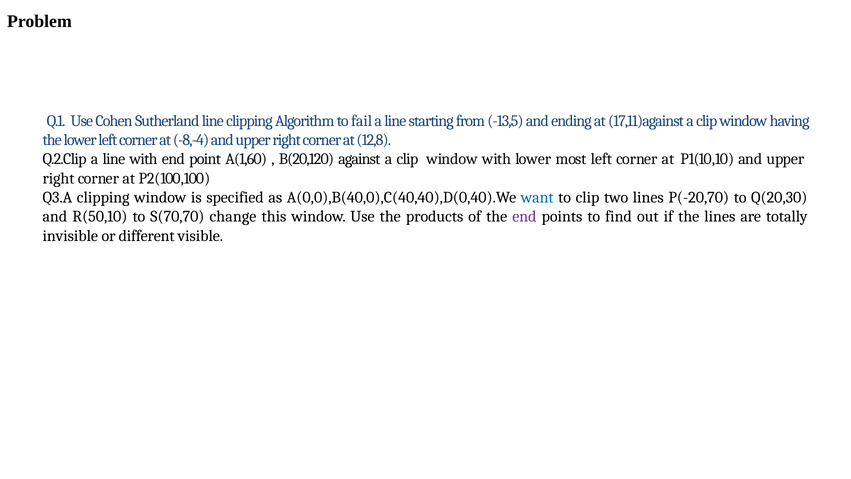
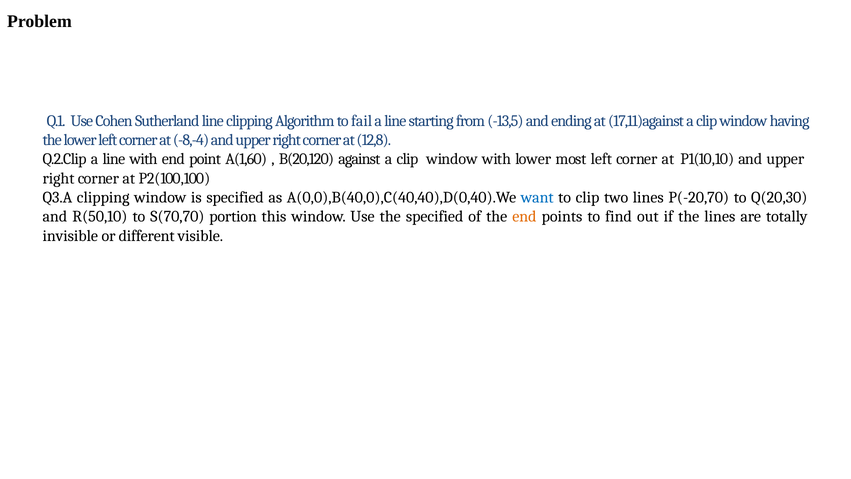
change: change -> portion (233, 217)
the products: products -> specified (435, 217)
end colour: purple -> orange (524, 217)
